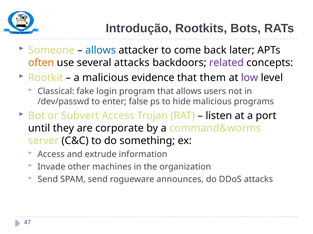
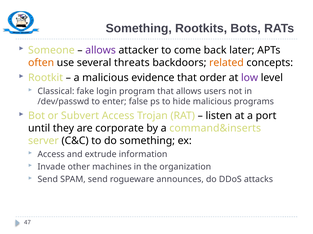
Introdução: Introdução -> Something (139, 29)
allows colour: blue -> purple (101, 50)
several attacks: attacks -> threats (132, 63)
related colour: purple -> orange (226, 63)
them: them -> order (213, 78)
command&worms: command&worms -> command&inserts (215, 129)
